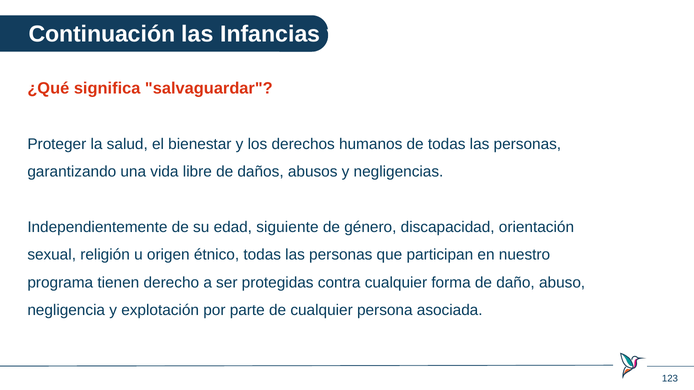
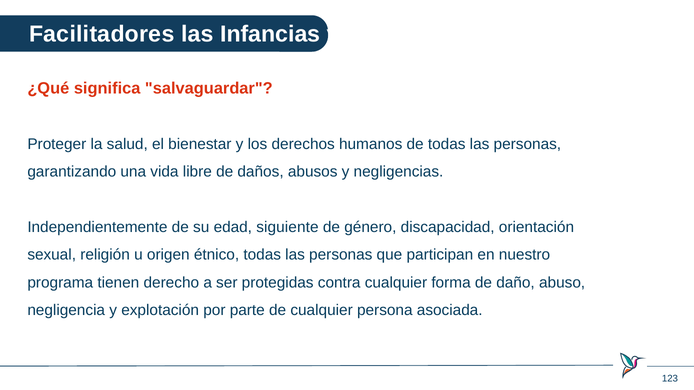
Continuación: Continuación -> Facilitadores (102, 34)
